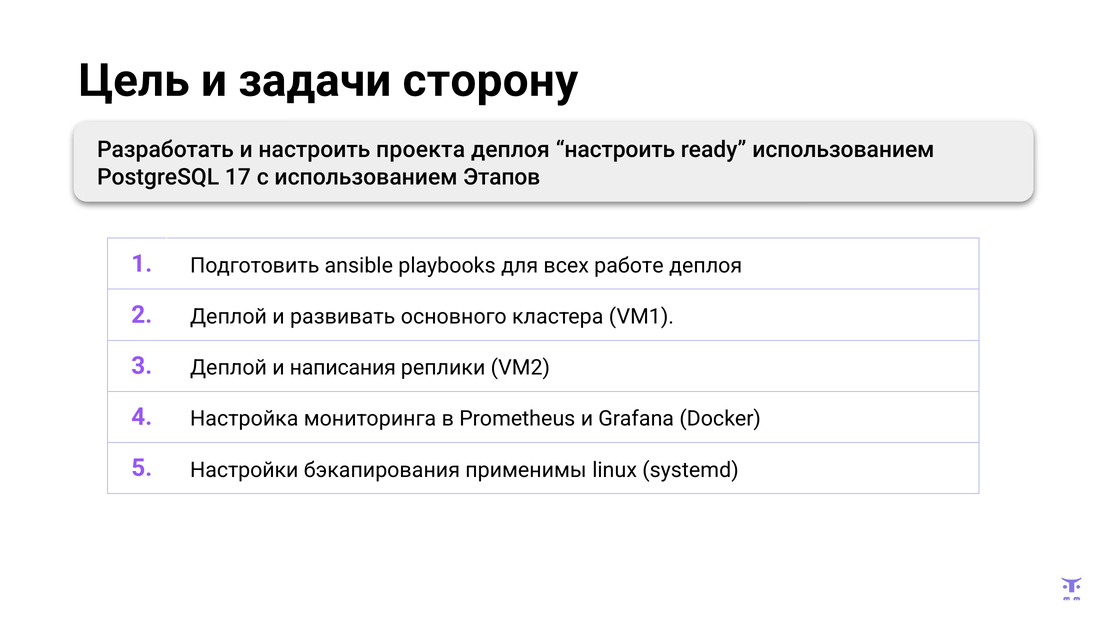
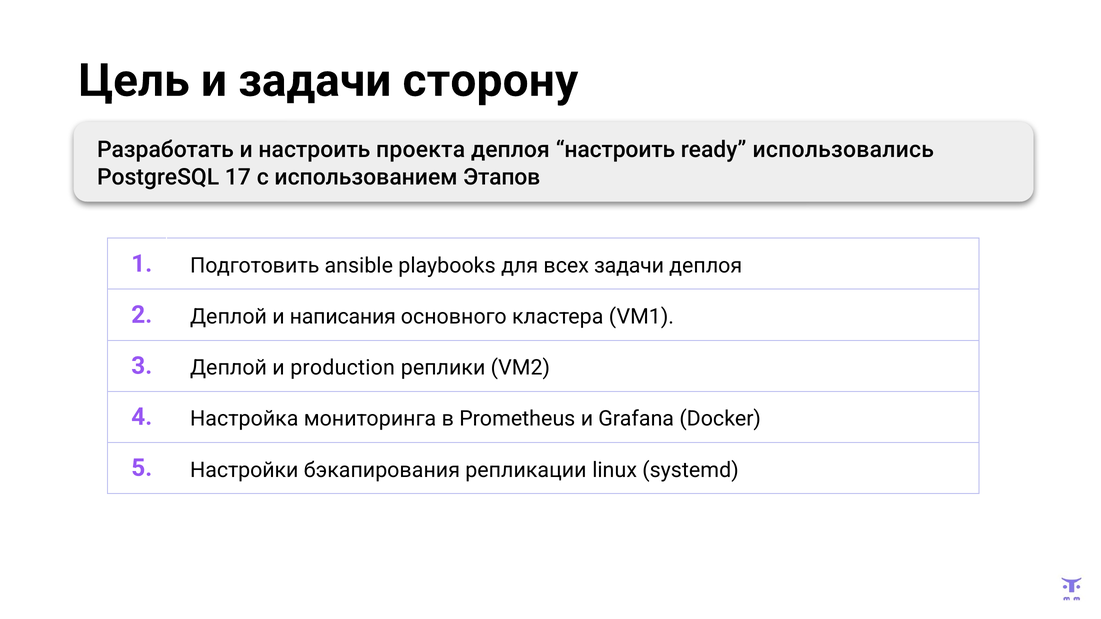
ready использованием: использованием -> использовались (843, 150)
всех работе: работе -> задачи (629, 266)
развивать: развивать -> написания (343, 317)
написания: написания -> production (343, 368)
применимы: применимы -> репликации (526, 470)
